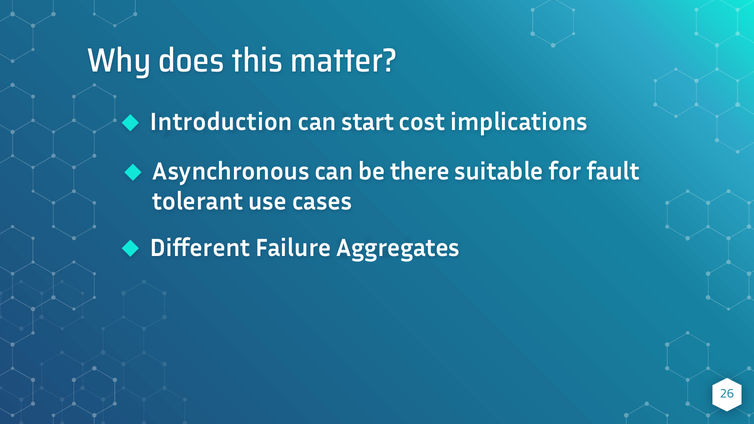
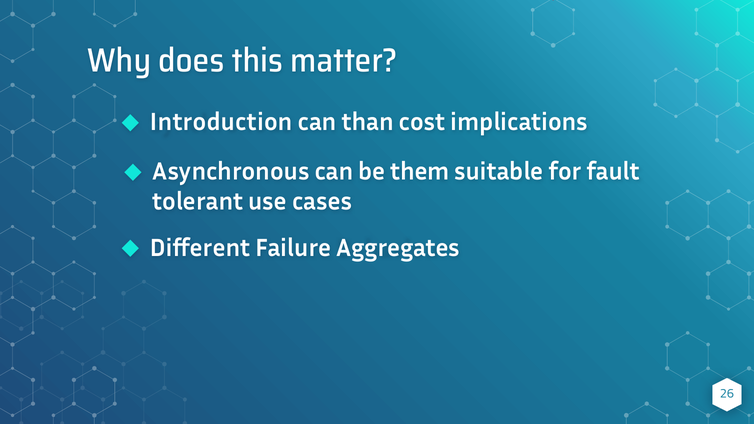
start: start -> than (368, 122)
there: there -> them (420, 172)
